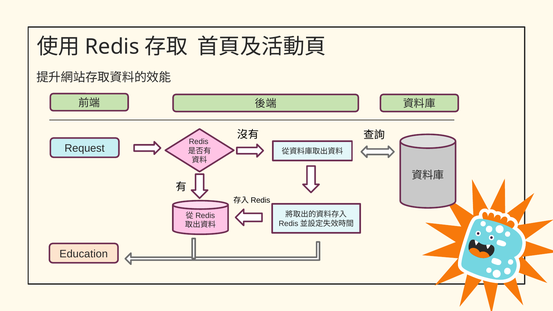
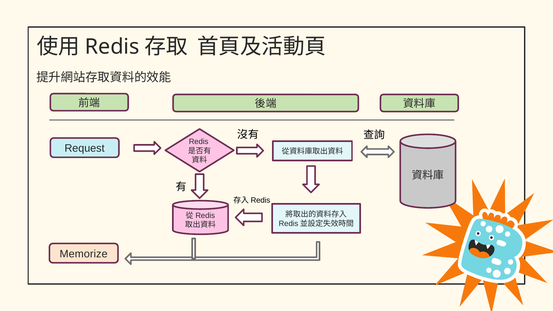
Education: Education -> Memorize (84, 254)
